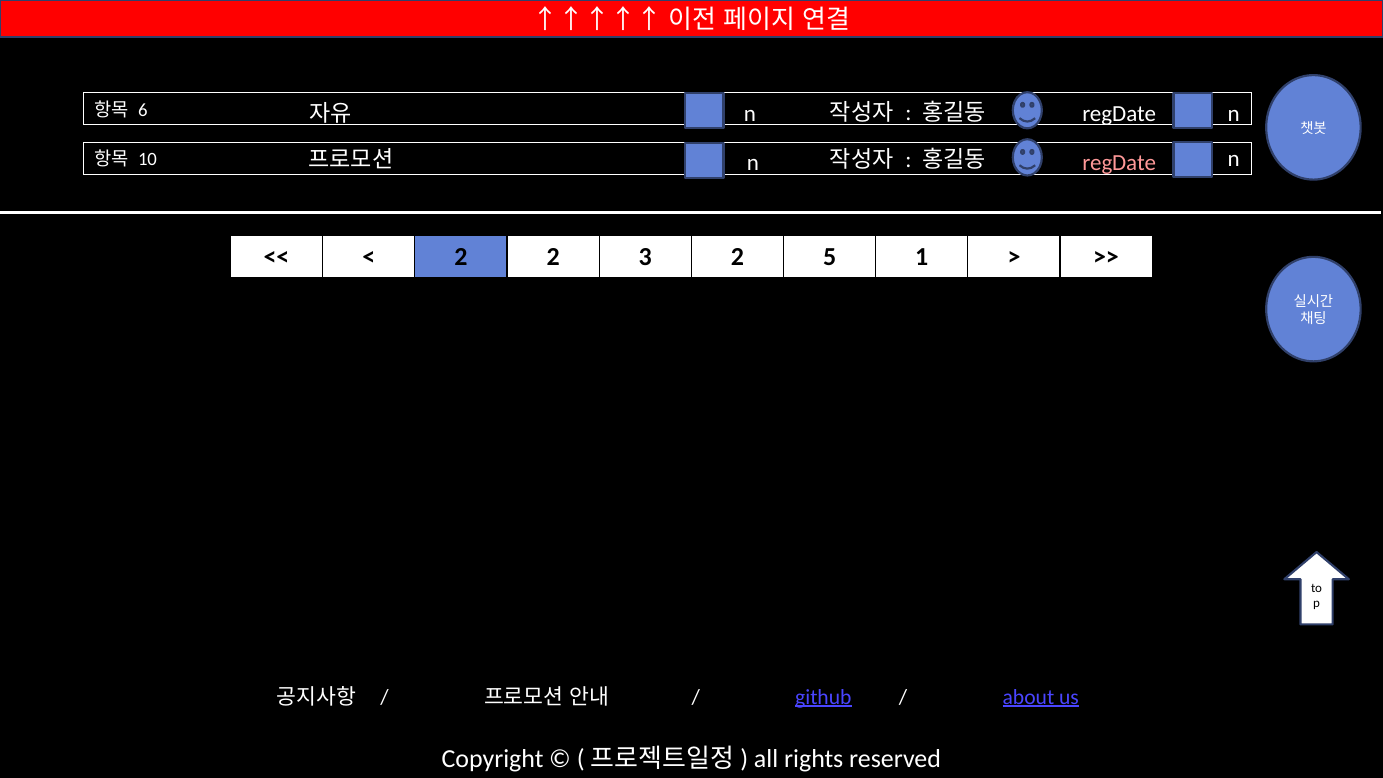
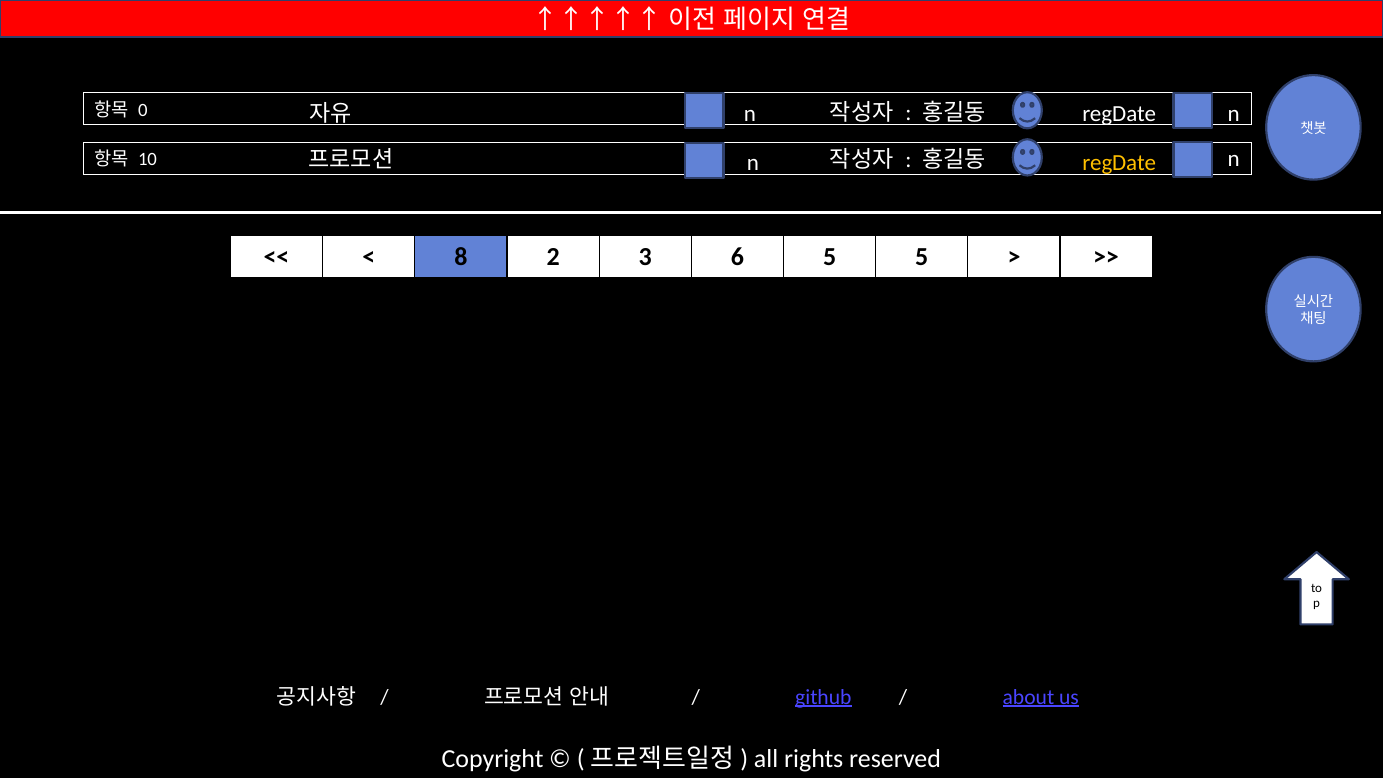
6: 6 -> 0 (143, 110)
regDate colour: pink -> yellow (1119, 163)
2: 2 -> 8 (461, 257)
3 2: 2 -> 6 (737, 257)
5 1: 1 -> 5 (922, 257)
